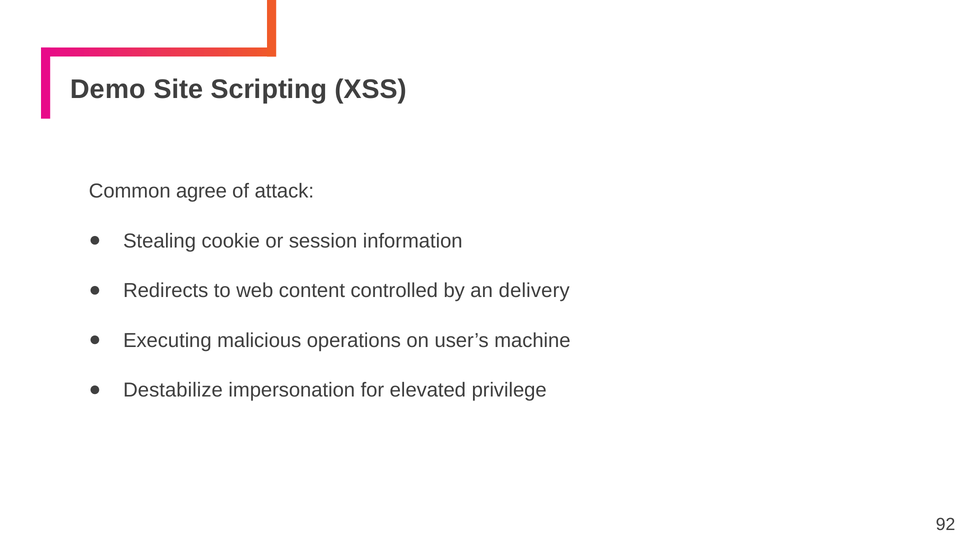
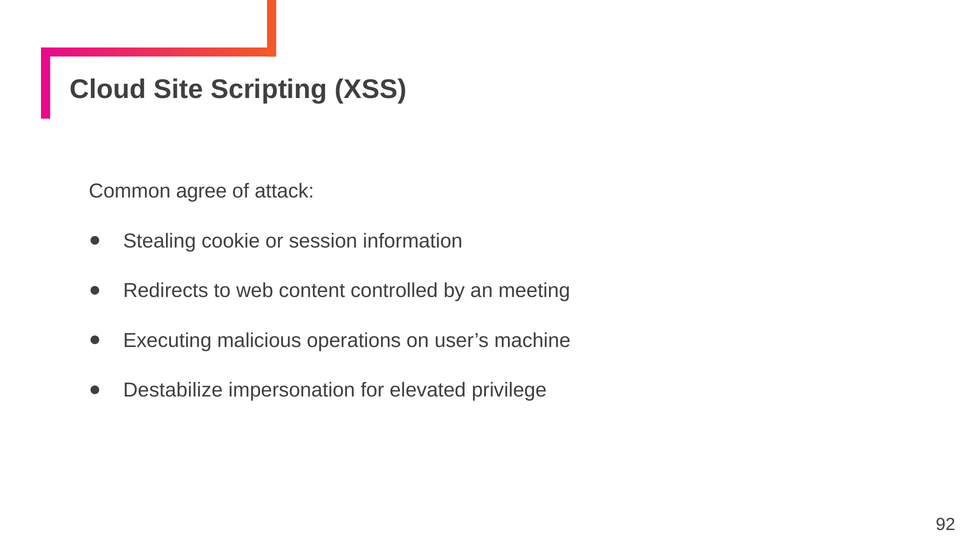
Demo: Demo -> Cloud (108, 89)
delivery: delivery -> meeting (534, 291)
